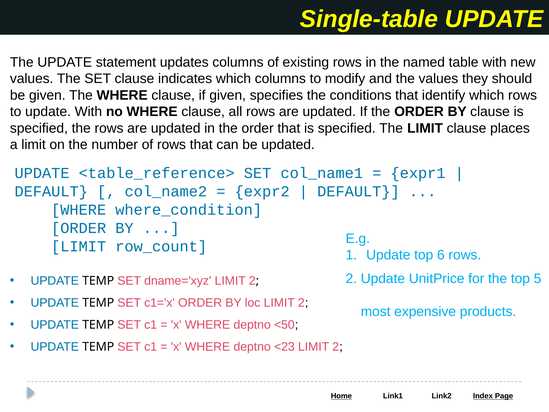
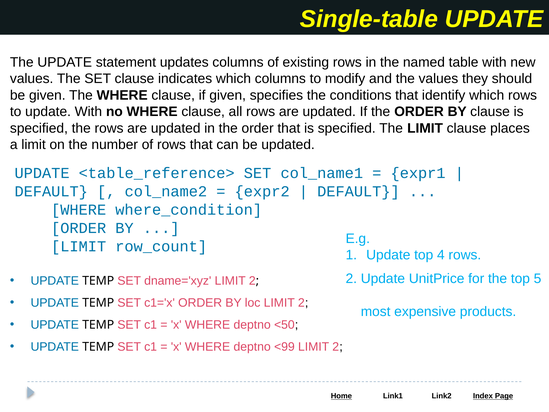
6: 6 -> 4 (441, 255)
<23: <23 -> <99 (284, 347)
